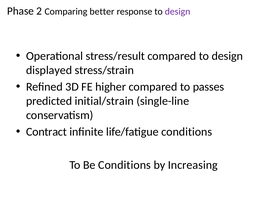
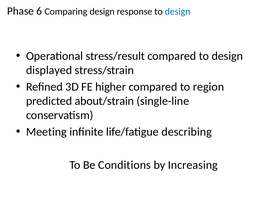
2: 2 -> 6 (39, 11)
Comparing better: better -> design (102, 11)
design colour: purple -> blue (178, 11)
passes: passes -> region (208, 87)
initial/strain: initial/strain -> about/strain (104, 101)
Contract: Contract -> Meeting (46, 132)
life/fatigue conditions: conditions -> describing (187, 132)
